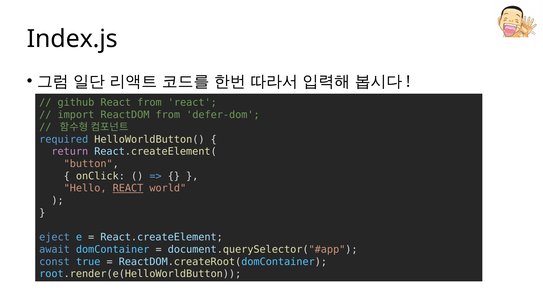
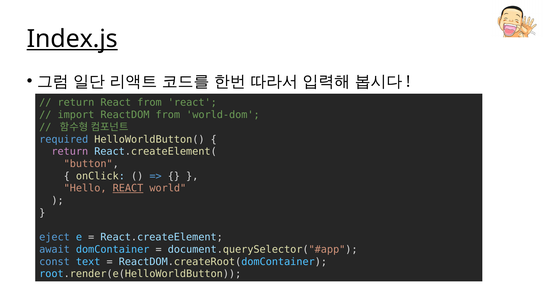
Index.js underline: none -> present (72, 39)
github: github -> return (76, 102)
defer-dom: defer-dom -> world-dom (223, 115)
true: true -> text (88, 261)
